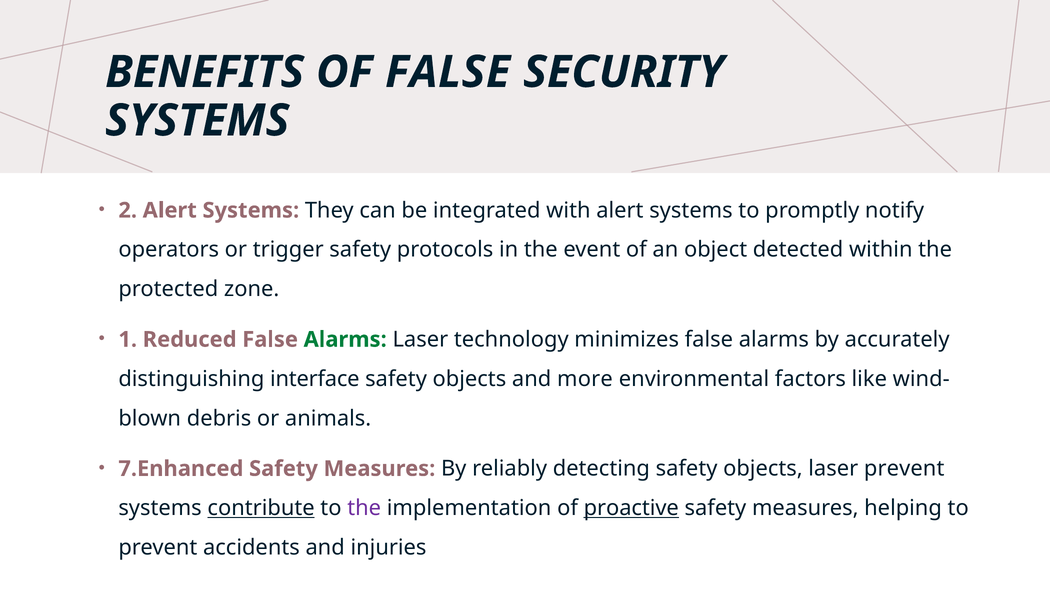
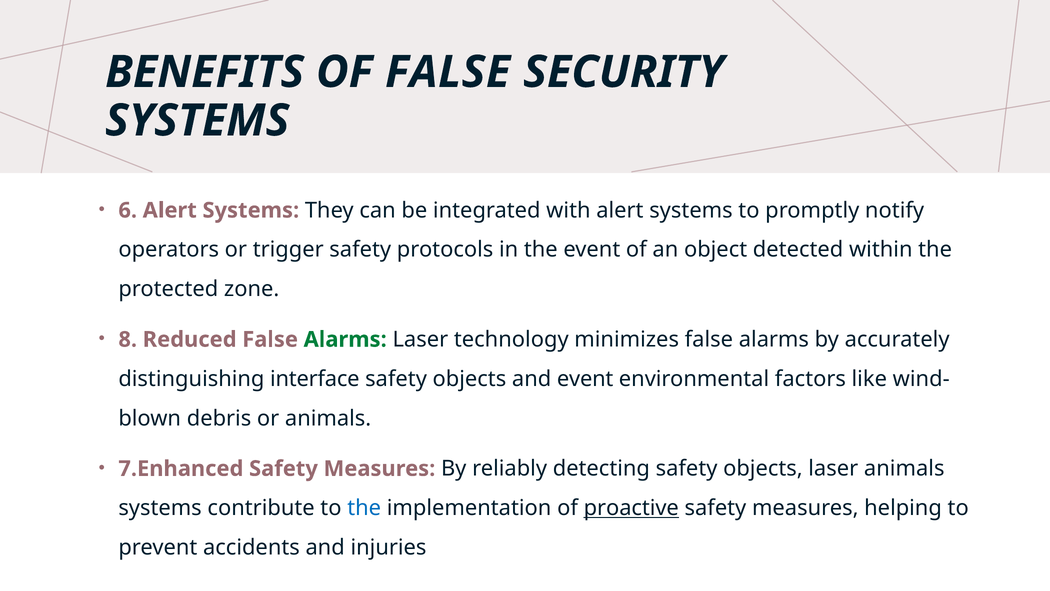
2: 2 -> 6 (128, 210)
1: 1 -> 8 (128, 339)
and more: more -> event (585, 379)
laser prevent: prevent -> animals (904, 468)
contribute underline: present -> none (261, 508)
the colour: purple -> blue (364, 508)
